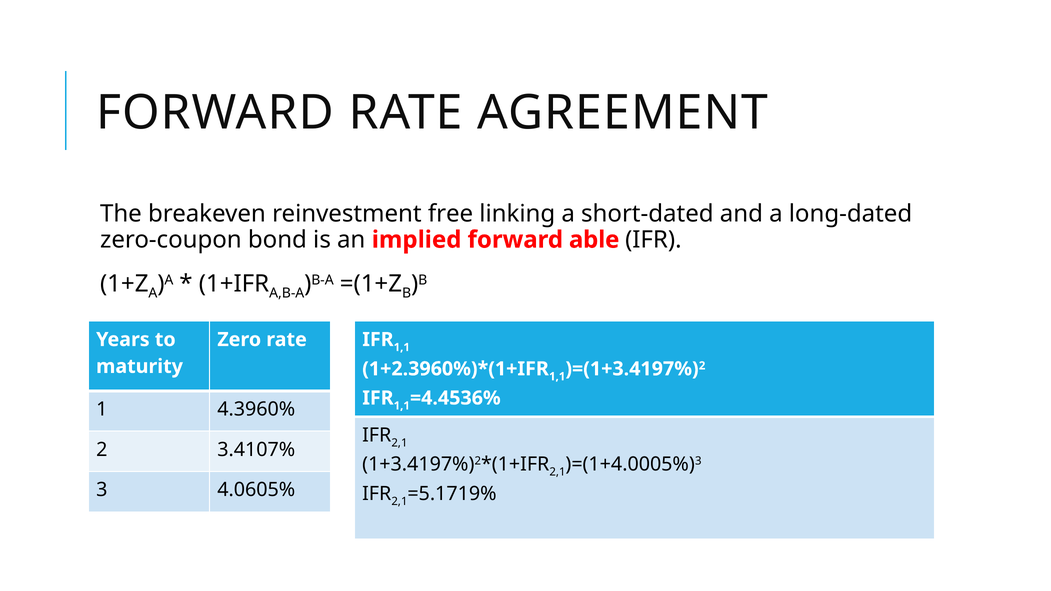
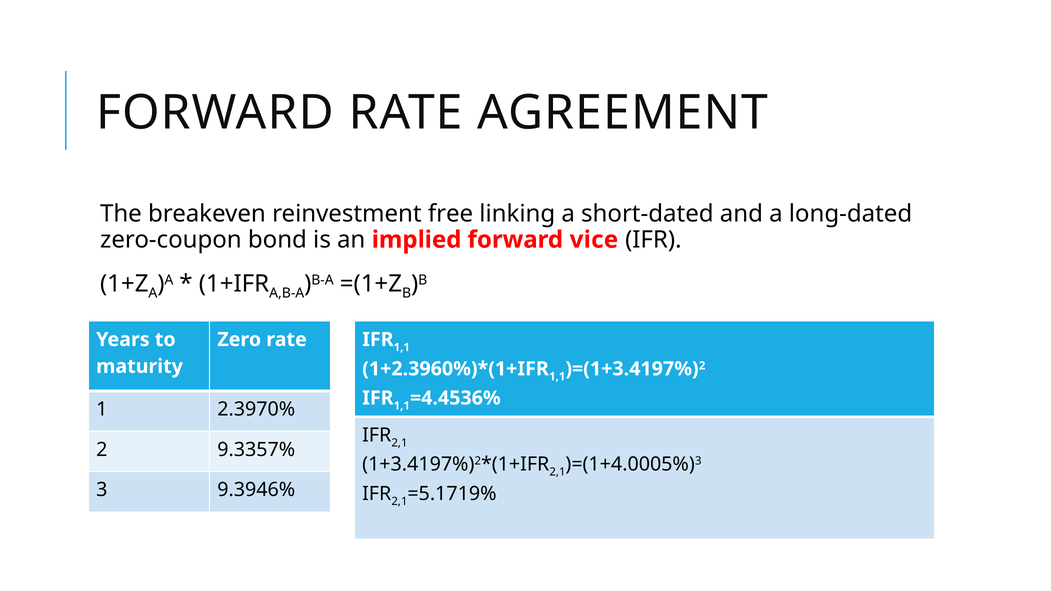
able: able -> vice (594, 240)
4.3960%: 4.3960% -> 2.3970% (256, 409)
3.4107%: 3.4107% -> 9.3357% (256, 450)
4.0605%: 4.0605% -> 9.3946% (256, 490)
